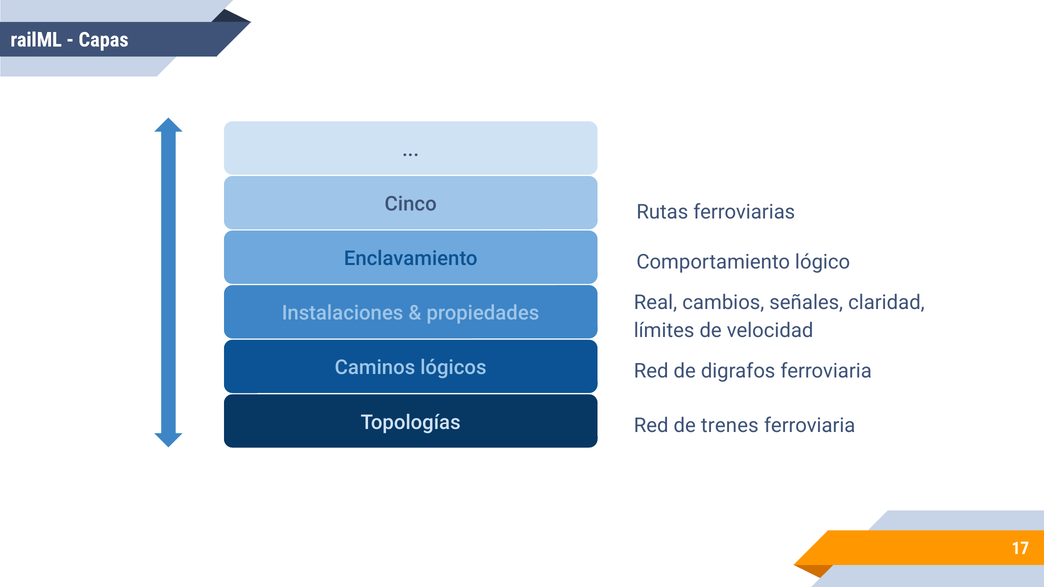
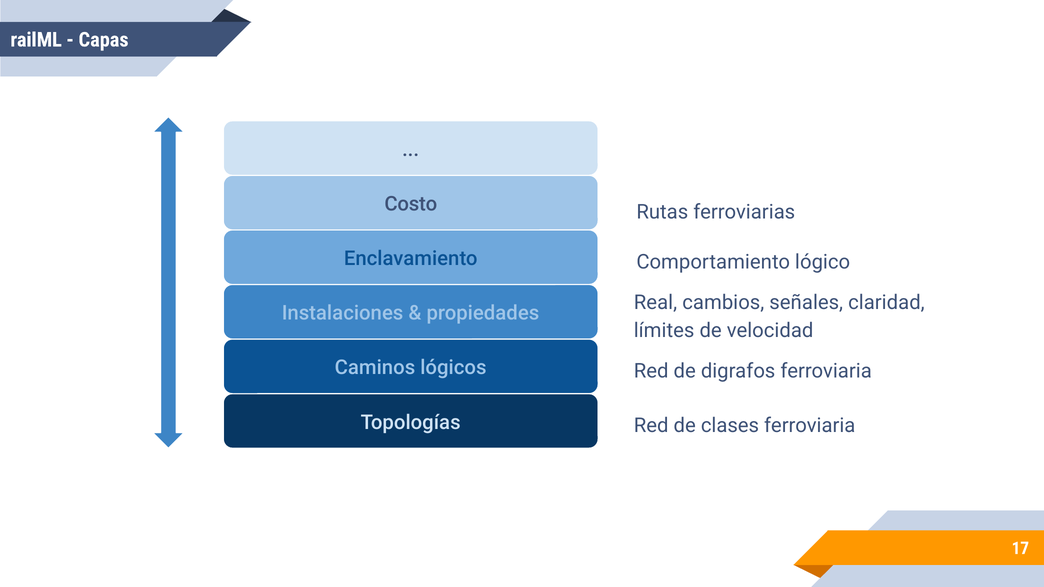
Cinco: Cinco -> Costo (411, 204)
trenes: trenes -> clases (730, 426)
